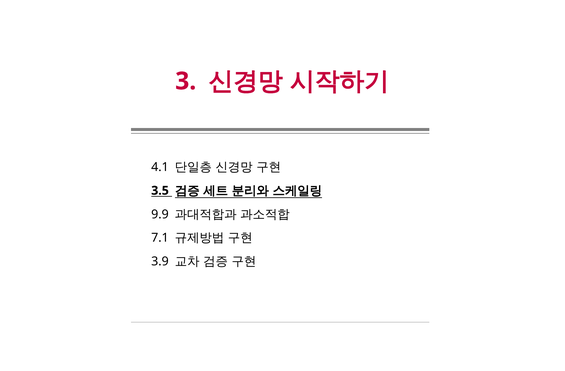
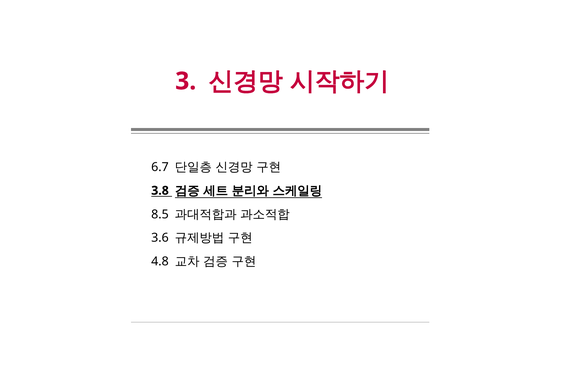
4.1: 4.1 -> 6.7 (160, 167)
3.5: 3.5 -> 3.8 (160, 191)
9.9: 9.9 -> 8.5 (160, 214)
7.1: 7.1 -> 3.6 (160, 238)
3.9: 3.9 -> 4.8 (160, 262)
